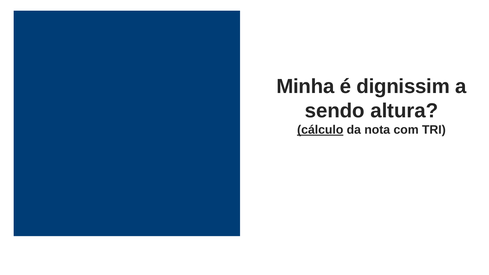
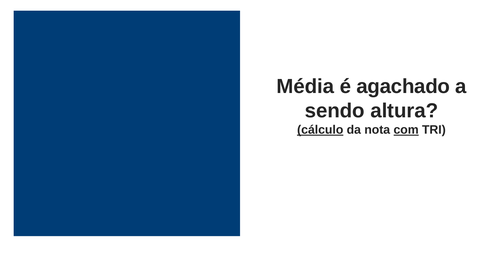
Minha: Minha -> Média (305, 87)
dignissim: dignissim -> agachado (403, 87)
com underline: none -> present (406, 130)
